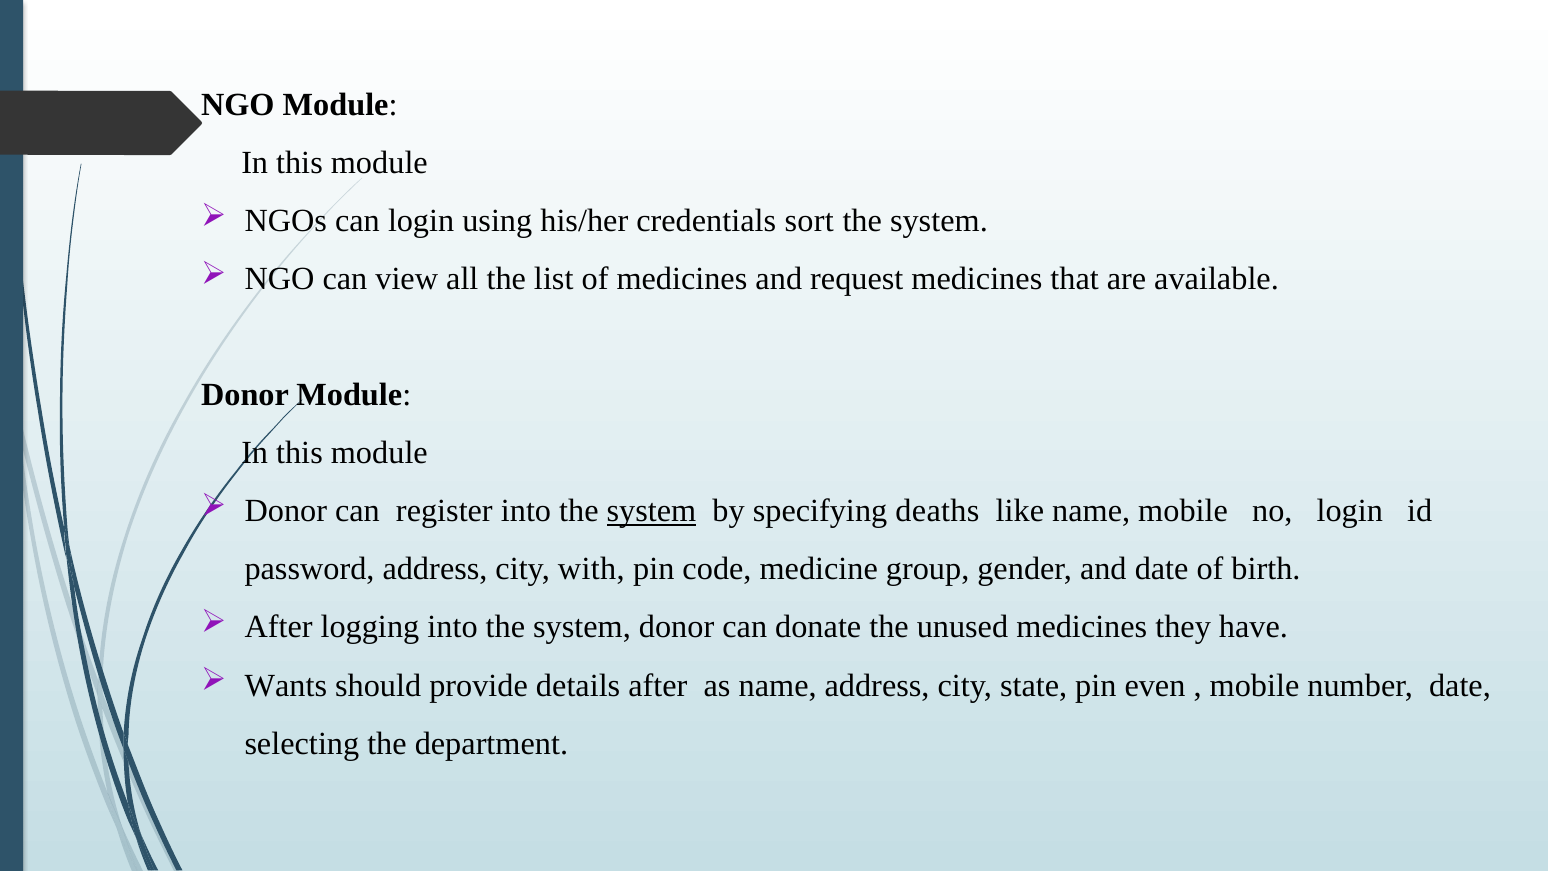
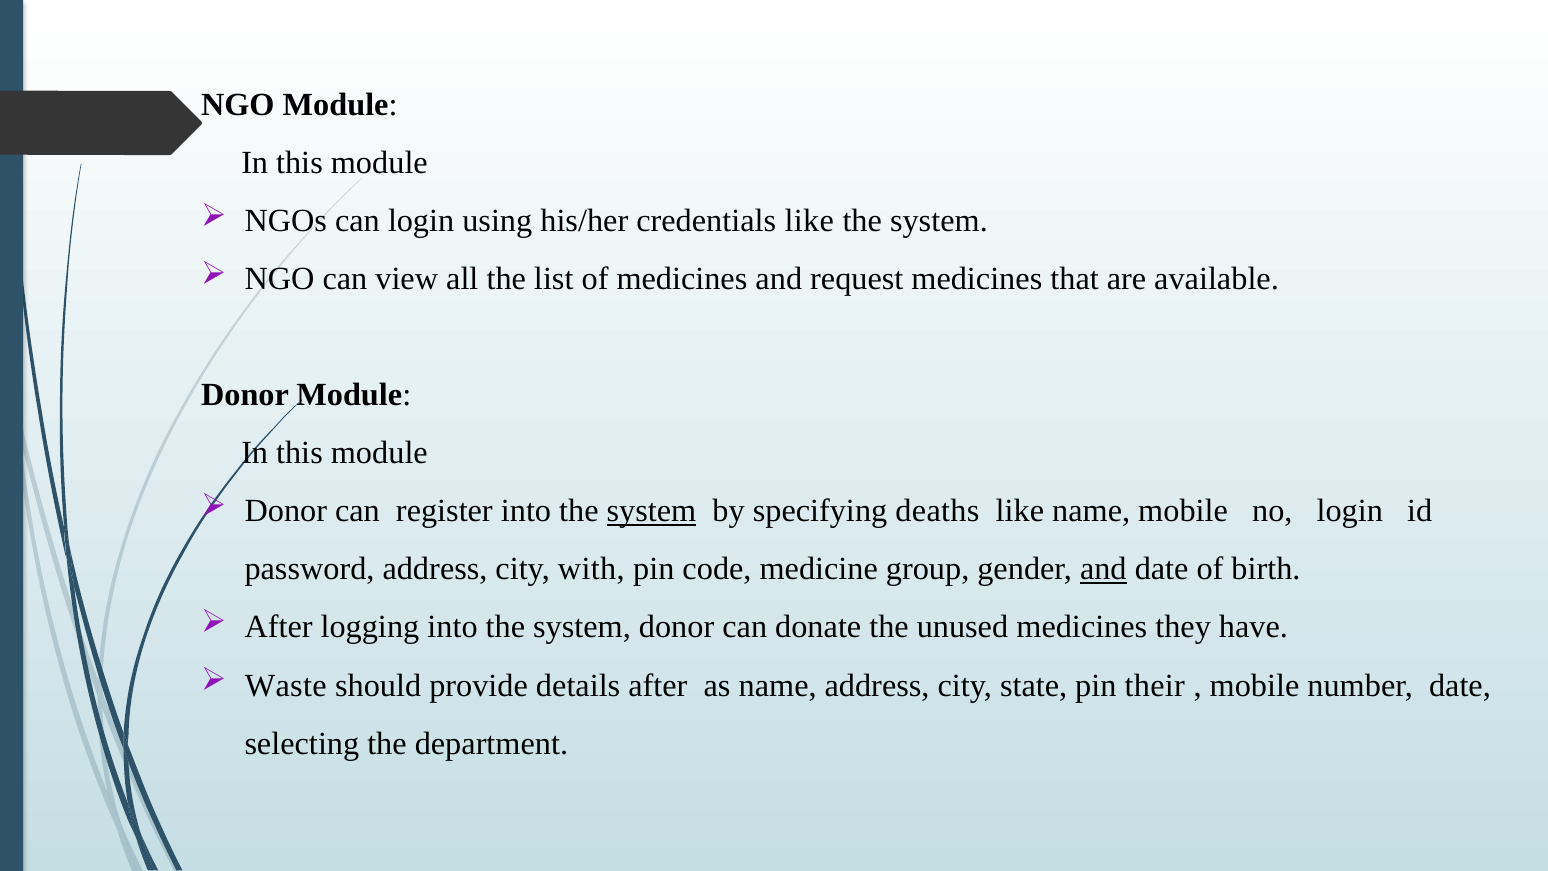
credentials sort: sort -> like (809, 221)
and underline: none -> present (1103, 569)
Wants: Wants -> Waste (286, 685)
even: even -> their (1155, 685)
